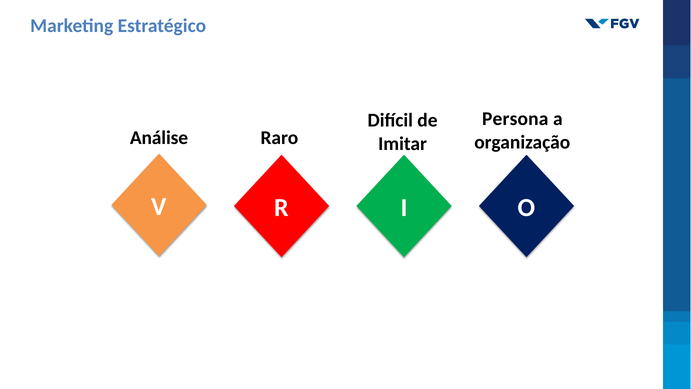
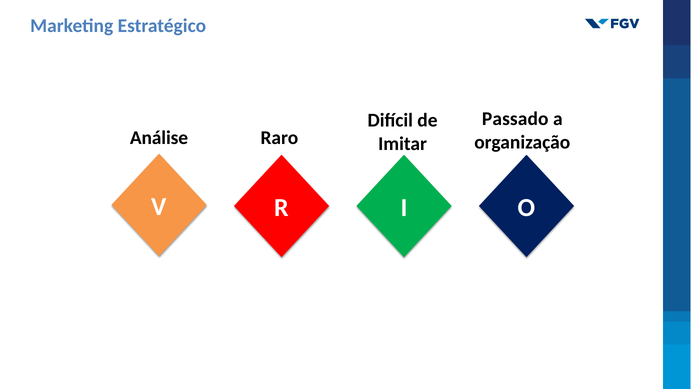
Persona: Persona -> Passado (515, 119)
